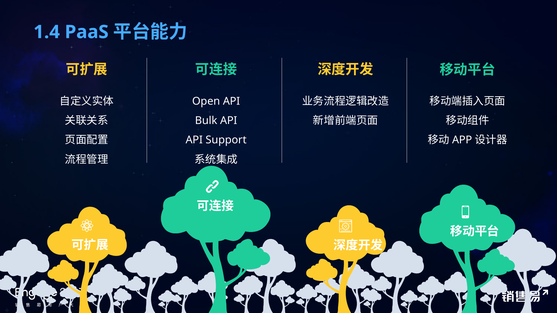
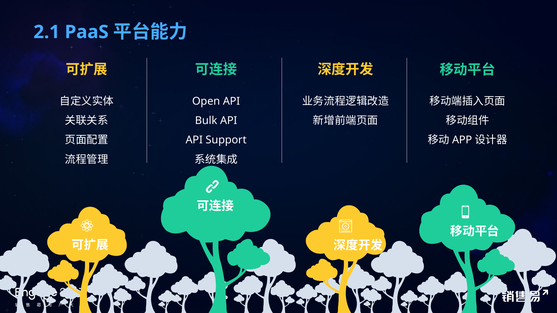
1.4: 1.4 -> 2.1 (47, 32)
